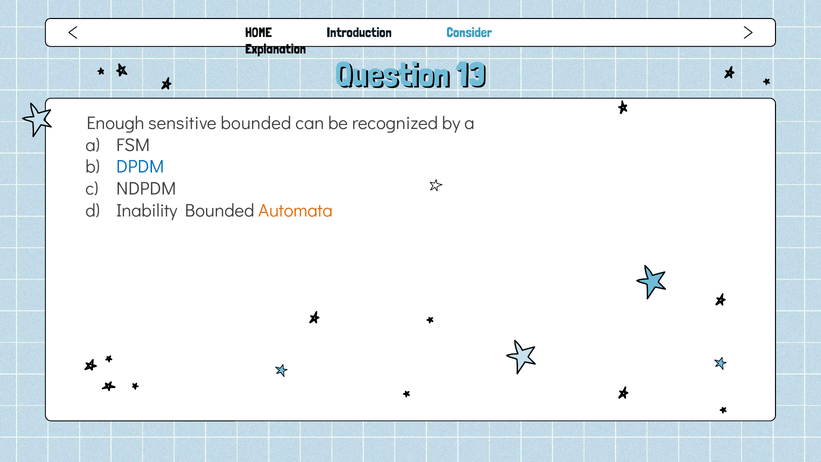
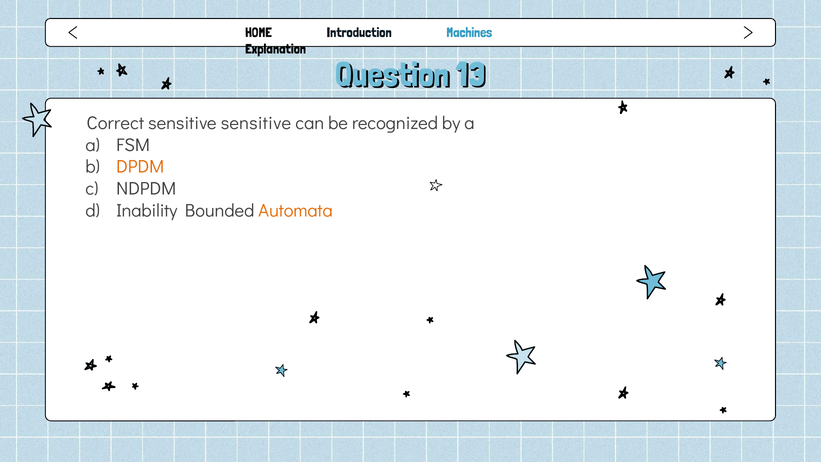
Consider: Consider -> Machines (469, 33)
Enough: Enough -> Correct (115, 123)
sensitive bounded: bounded -> sensitive (256, 123)
DPDM colour: blue -> orange (140, 167)
